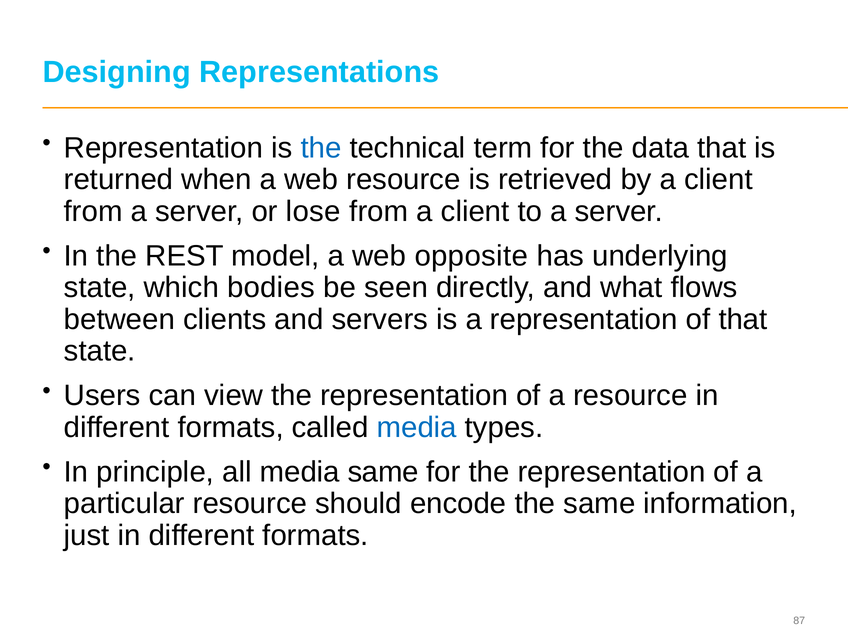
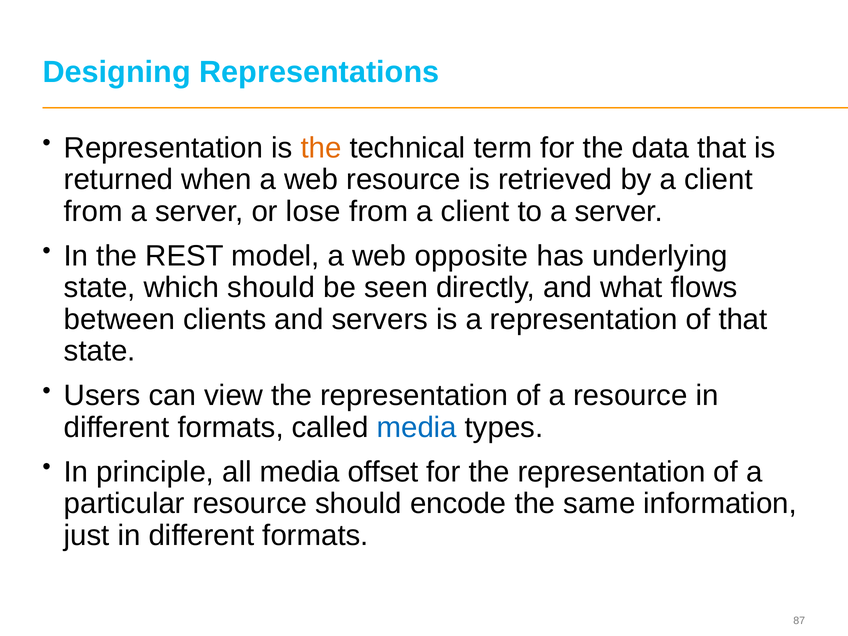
the colour: blue -> orange (321, 148)
which bodies: bodies -> should (271, 288)
media same: same -> offset (383, 472)
